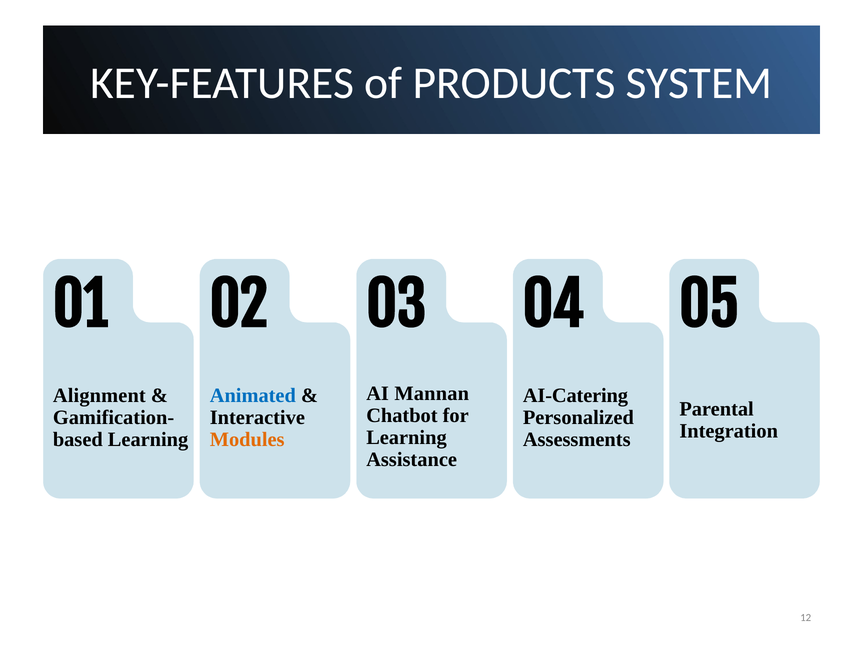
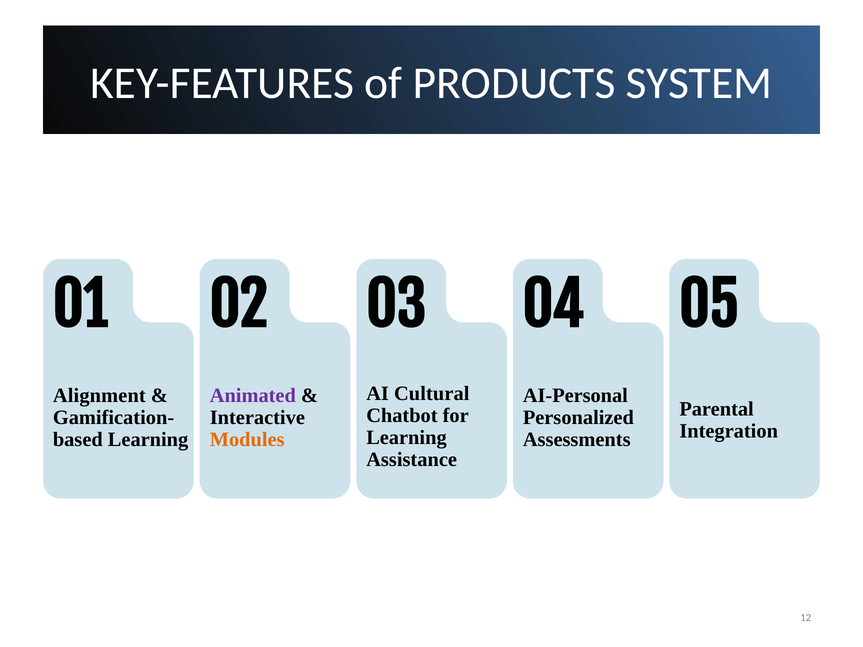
Mannan: Mannan -> Cultural (432, 394)
Animated colour: blue -> purple (253, 396)
AI-Catering: AI-Catering -> AI-Personal (575, 396)
